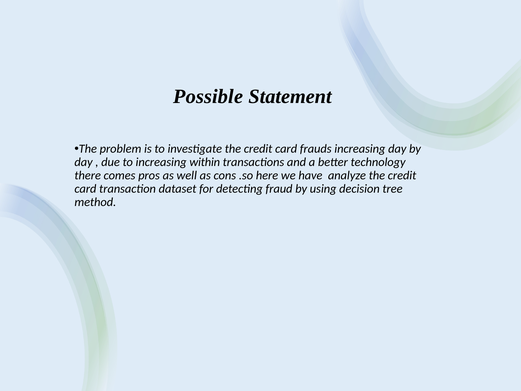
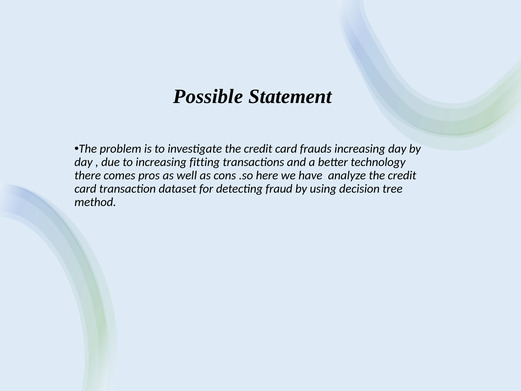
within: within -> fitting (205, 162)
